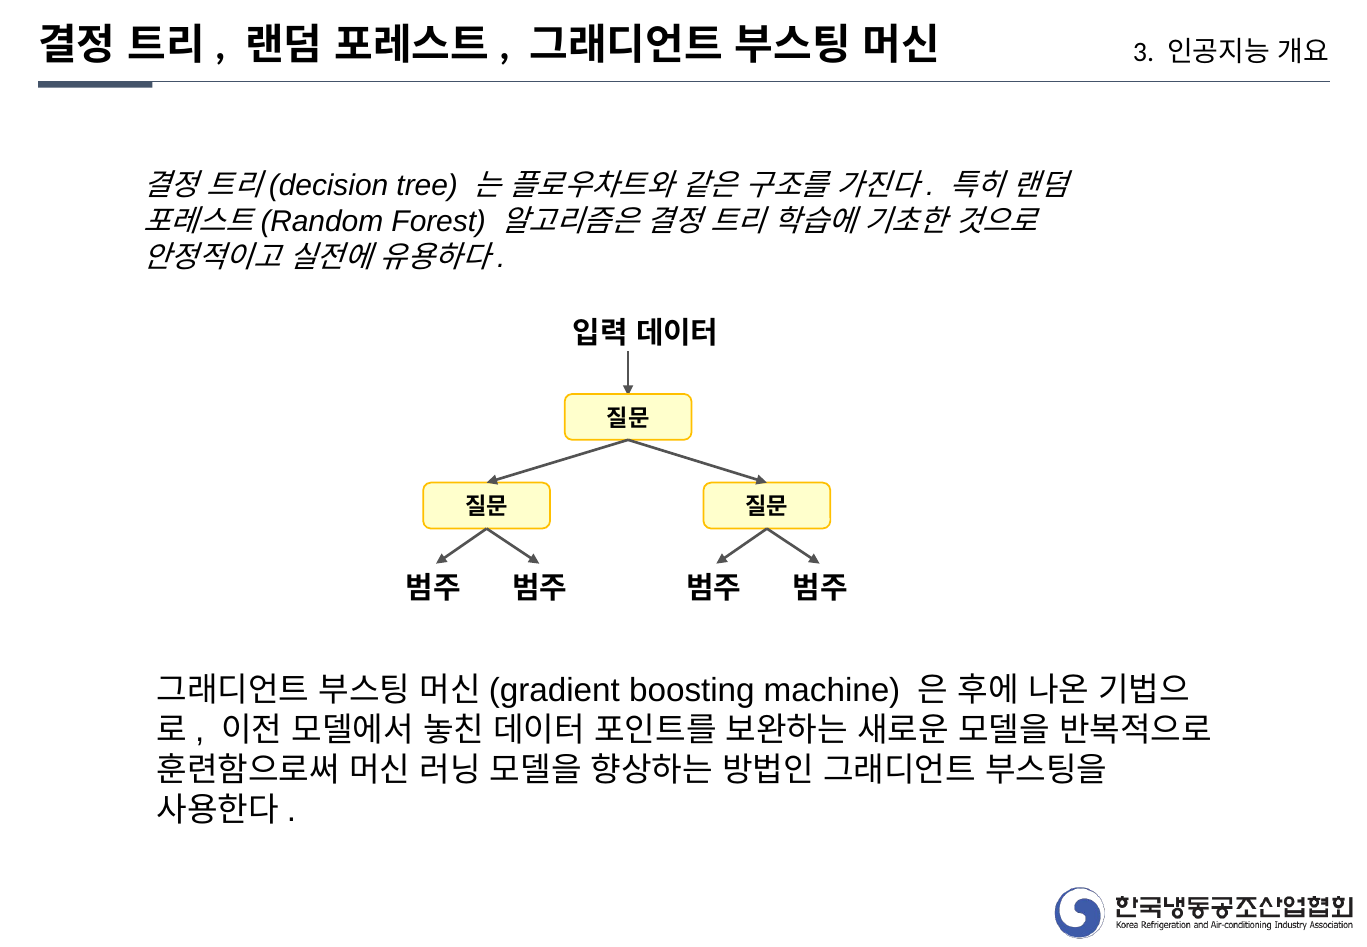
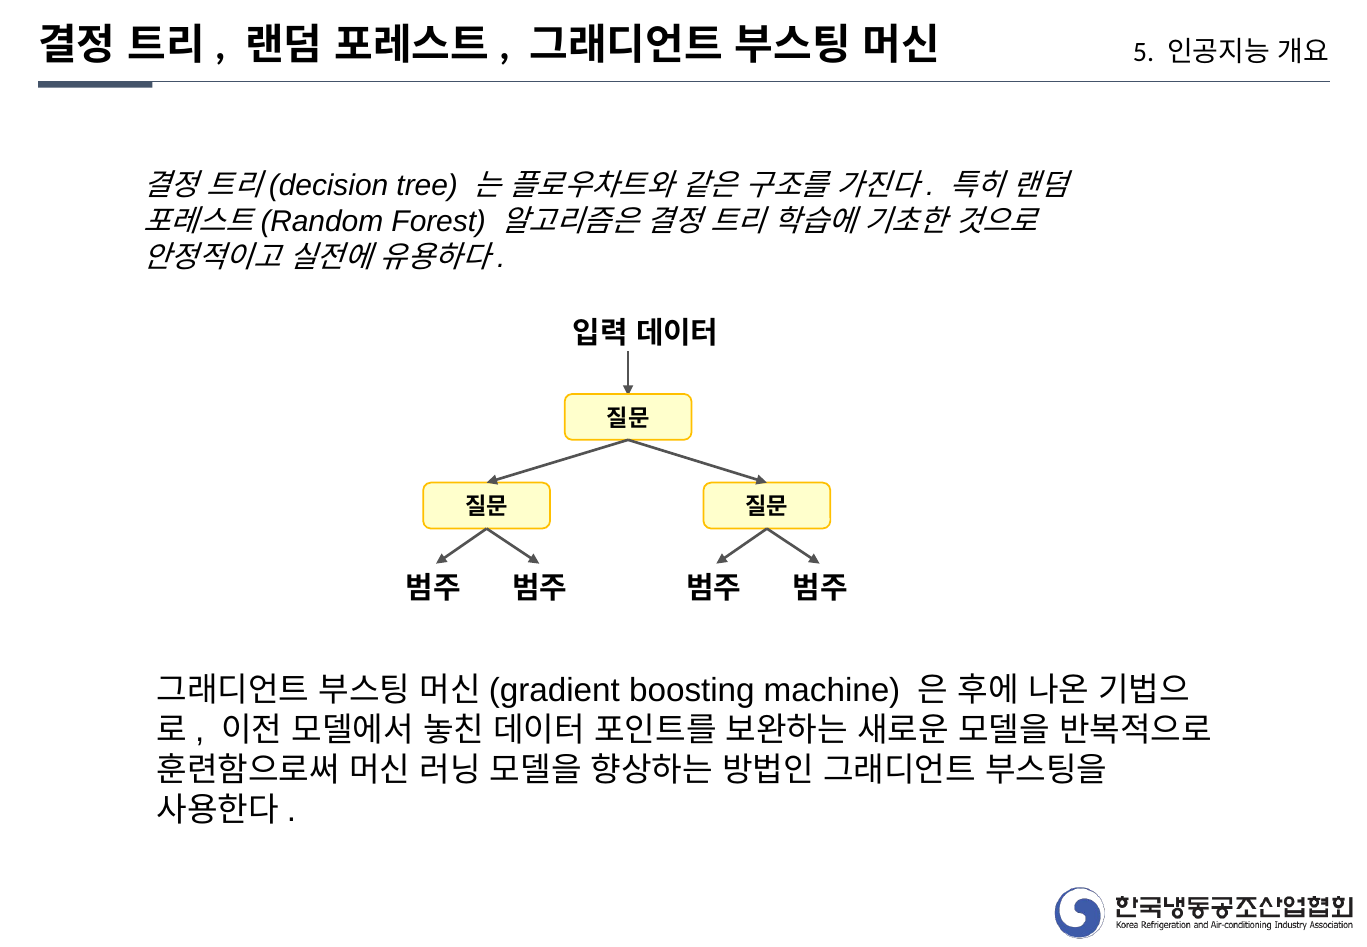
3: 3 -> 5 (1143, 52)
